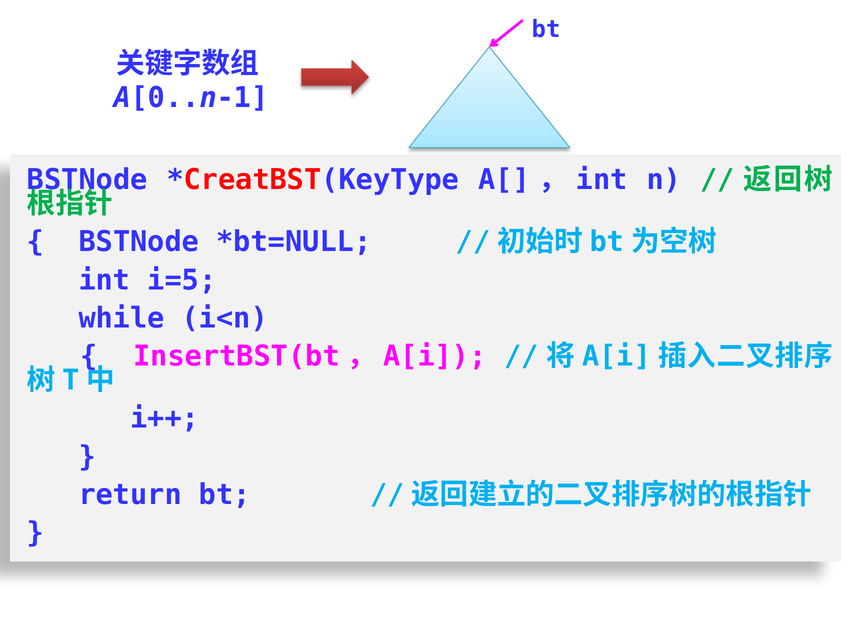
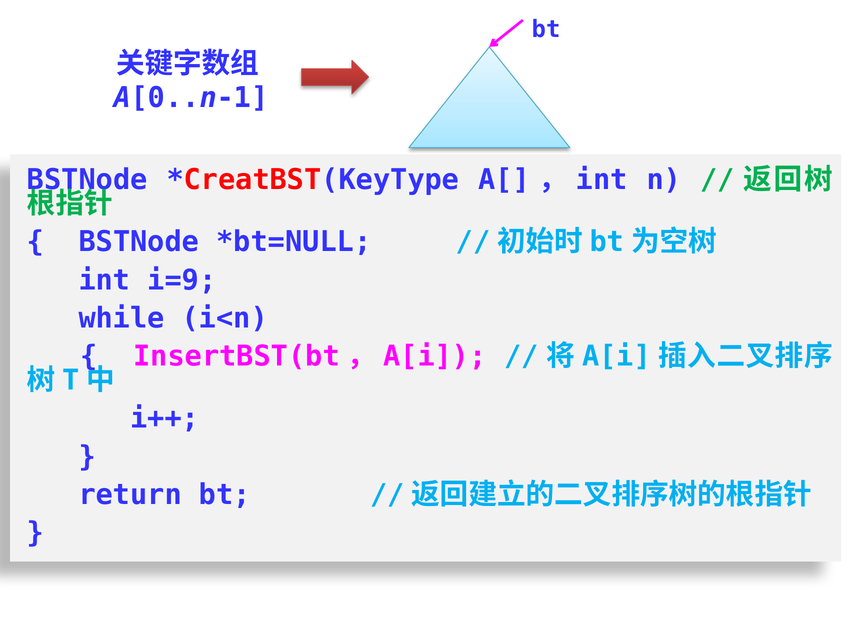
i=5: i=5 -> i=9 (182, 280)
